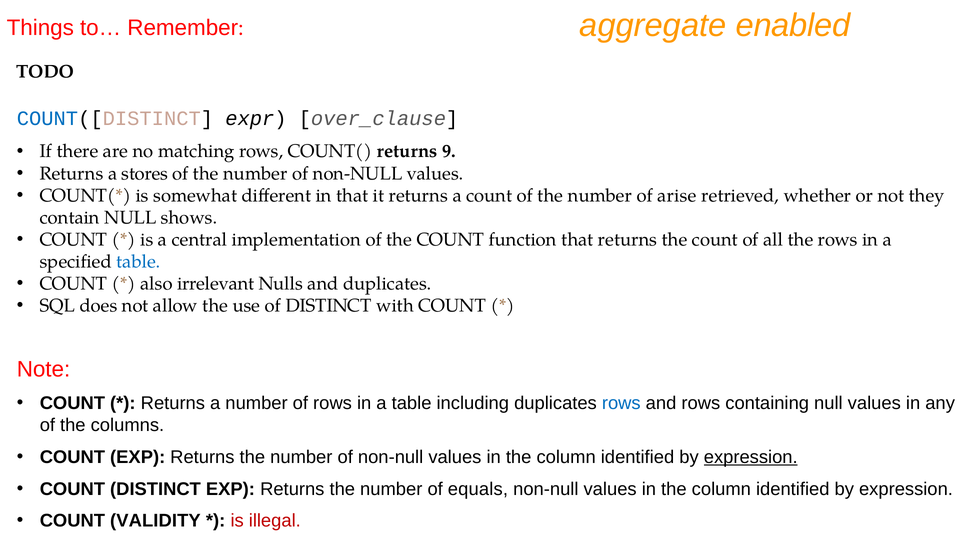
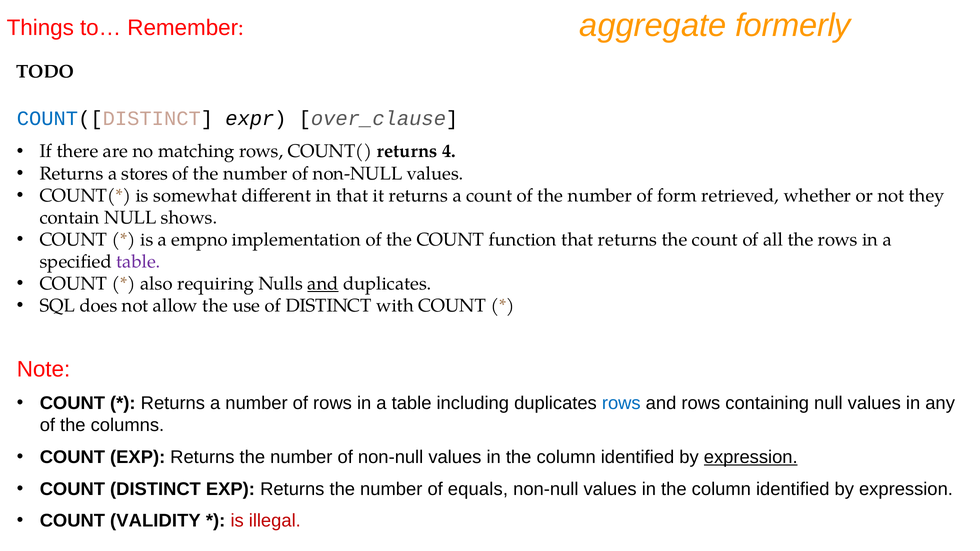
enabled: enabled -> formerly (793, 26)
9: 9 -> 4 (449, 151)
arise: arise -> form (677, 196)
central: central -> empno (200, 240)
table colour: blue -> purple (138, 262)
irrelevant: irrelevant -> requiring (216, 284)
and underline: none -> present (323, 284)
